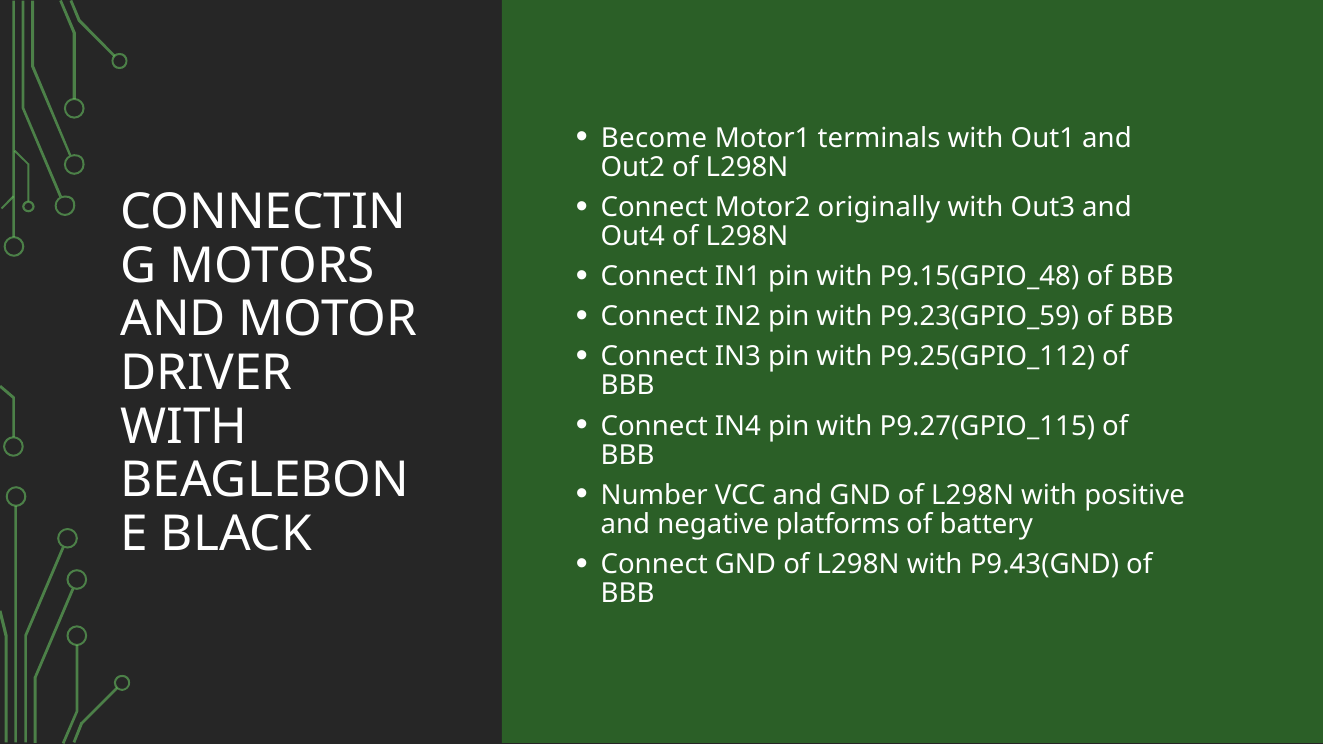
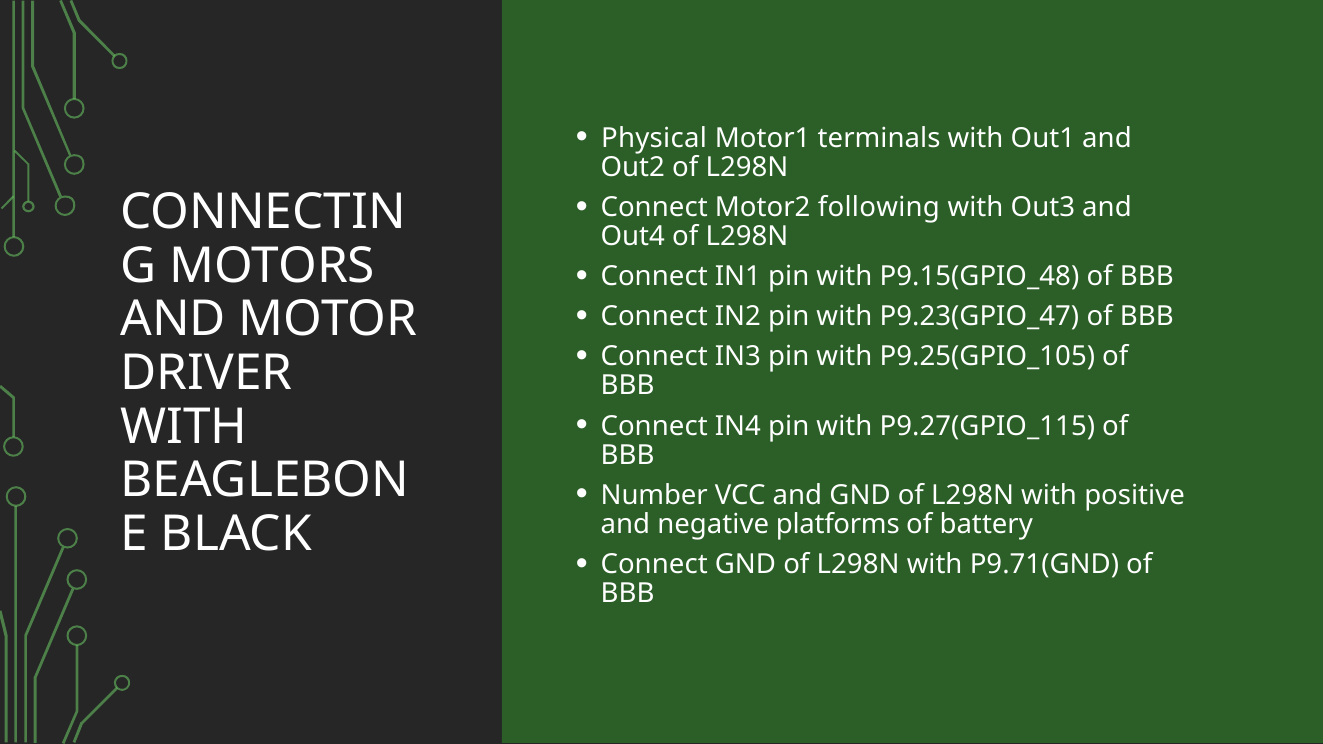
Become: Become -> Physical (654, 138)
originally: originally -> following (879, 207)
P9.23(GPIO_59: P9.23(GPIO_59 -> P9.23(GPIO_47 (979, 317)
P9.25(GPIO_112: P9.25(GPIO_112 -> P9.25(GPIO_105 (987, 357)
P9.43(GND: P9.43(GND -> P9.71(GND (1044, 564)
